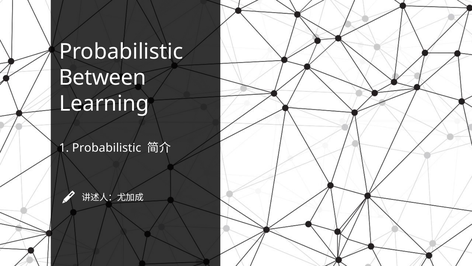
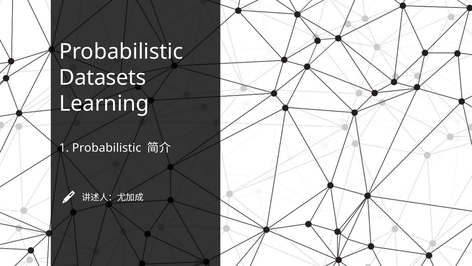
Between: Between -> Datasets (102, 77)
